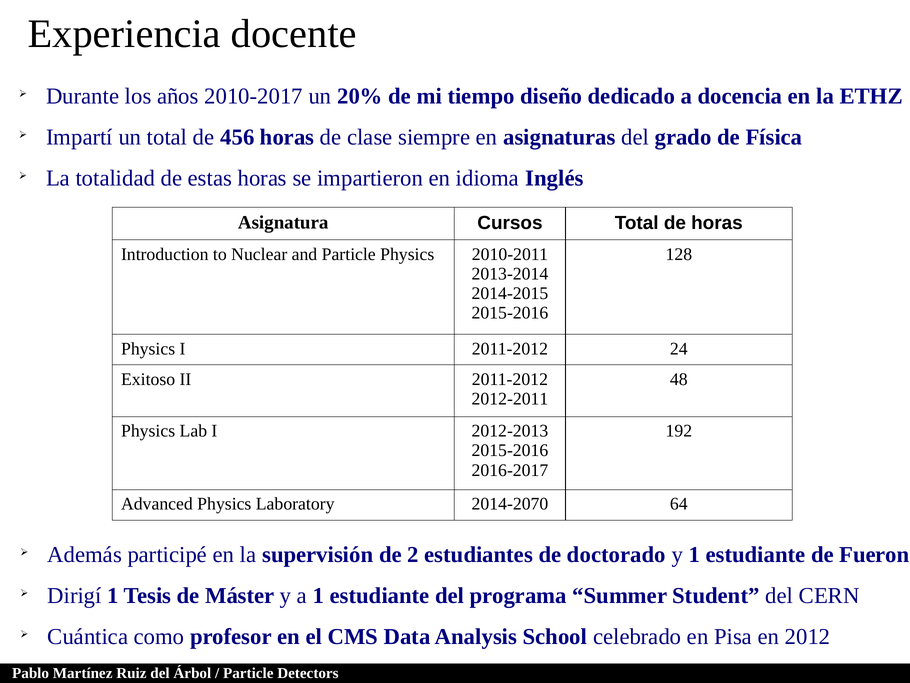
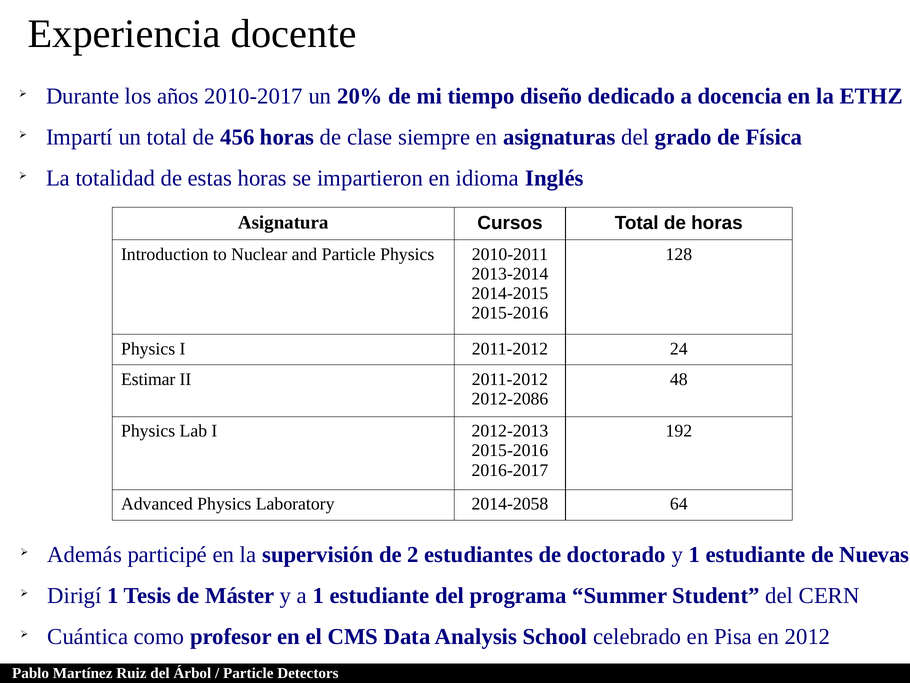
Exitoso: Exitoso -> Estimar (148, 379)
2012-2011: 2012-2011 -> 2012-2086 (510, 399)
2014-2070: 2014-2070 -> 2014-2058 (510, 504)
Fueron: Fueron -> Nuevas (874, 554)
